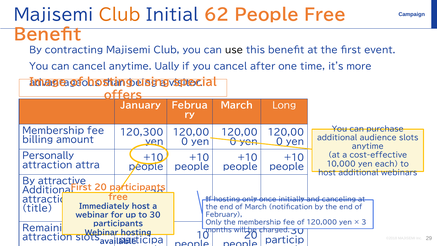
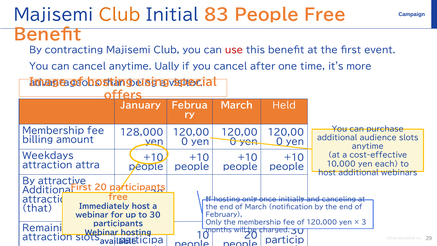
62: 62 -> 83 (217, 15)
use colour: black -> red (234, 50)
Long: Long -> Held (284, 106)
120,300: 120,300 -> 128,000 (142, 132)
Personally: Personally -> Weekdays (48, 156)
title: title -> that (37, 208)
